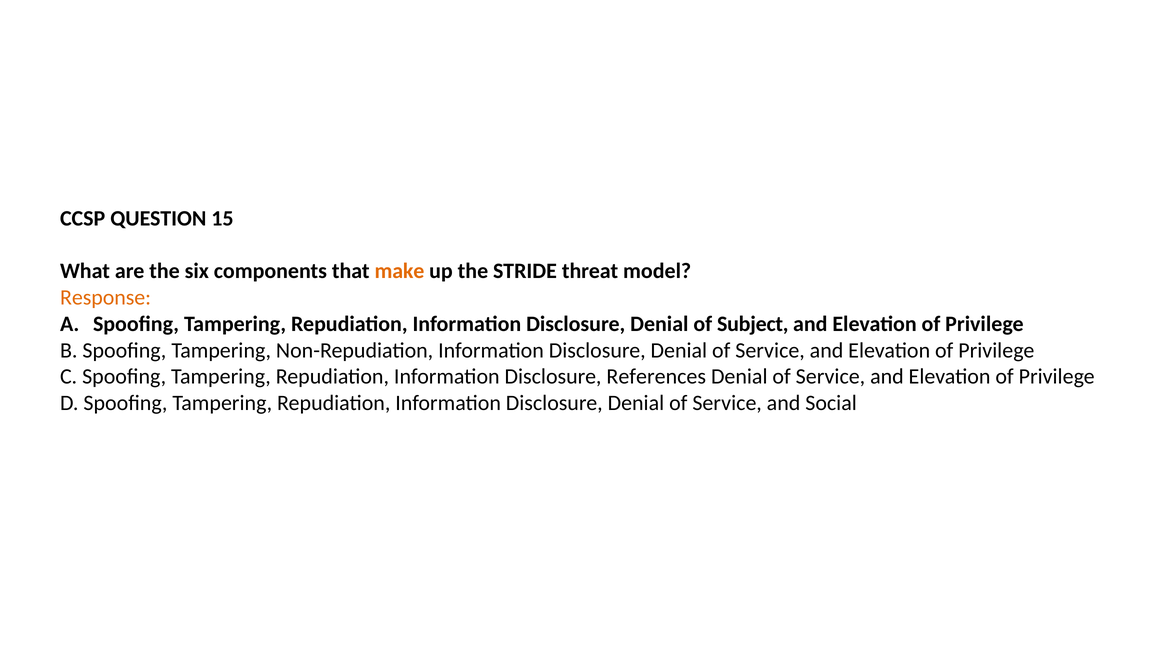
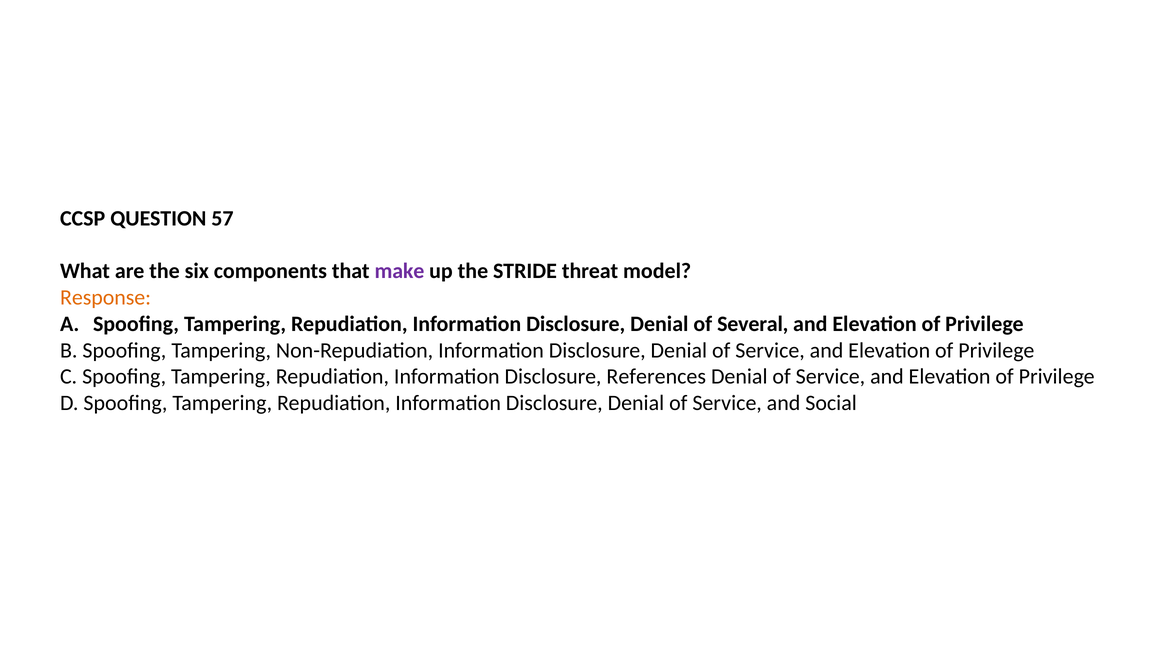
15: 15 -> 57 (222, 219)
make colour: orange -> purple (399, 271)
Subject: Subject -> Several (753, 324)
